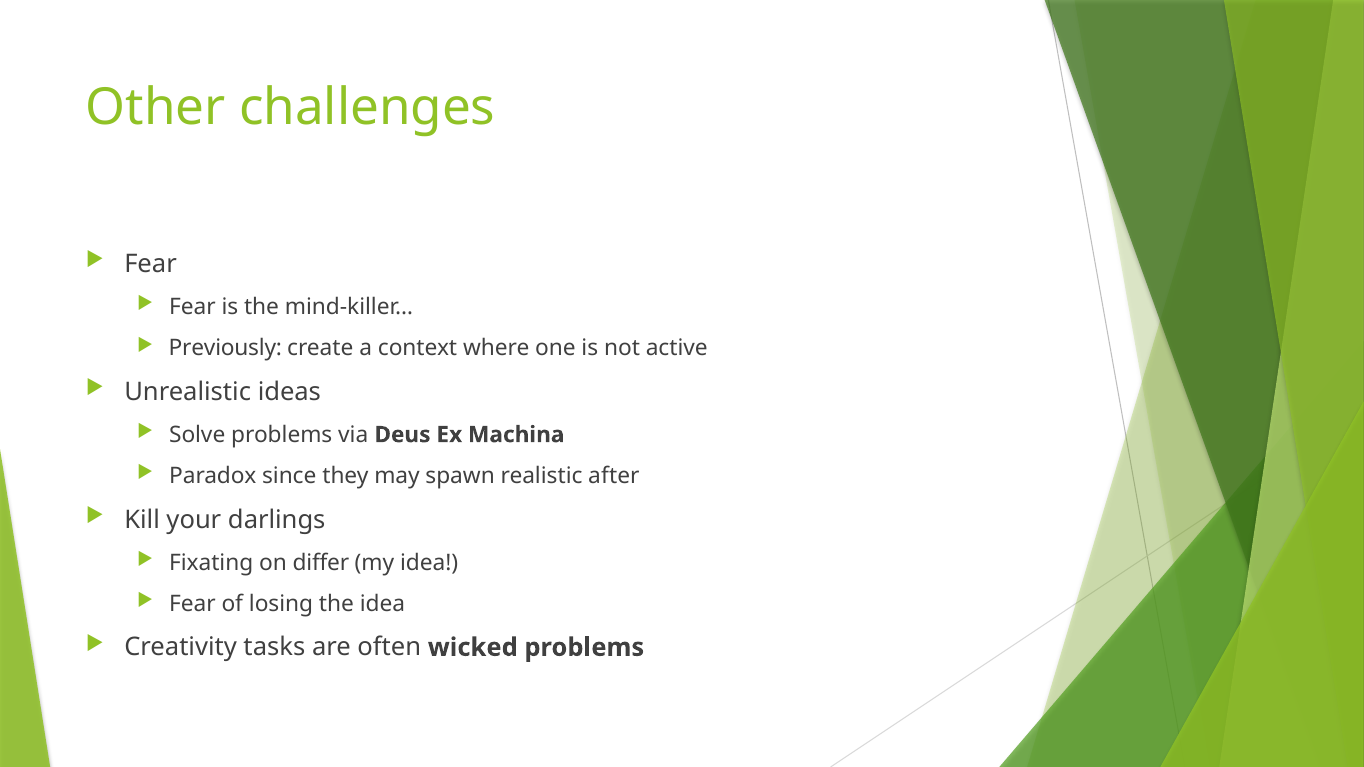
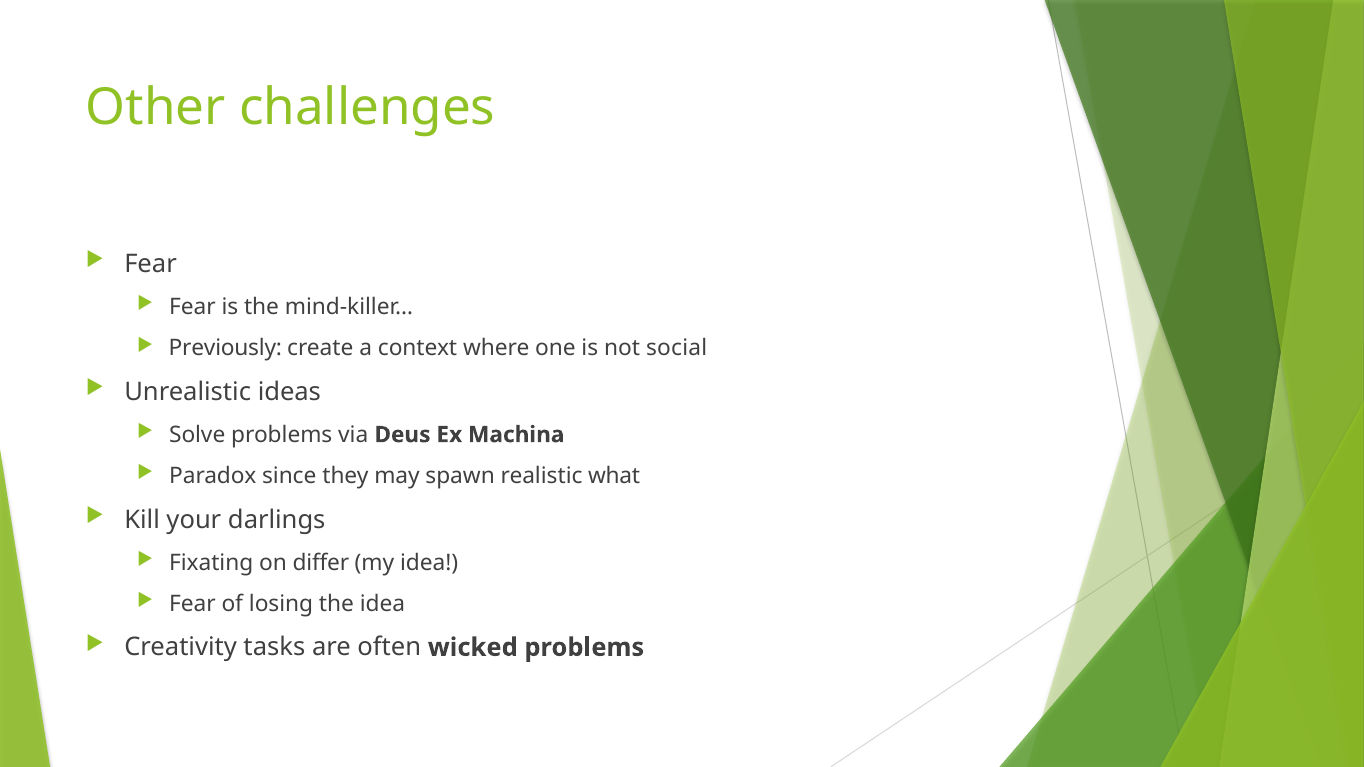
active: active -> social (677, 348)
after: after -> what (614, 476)
